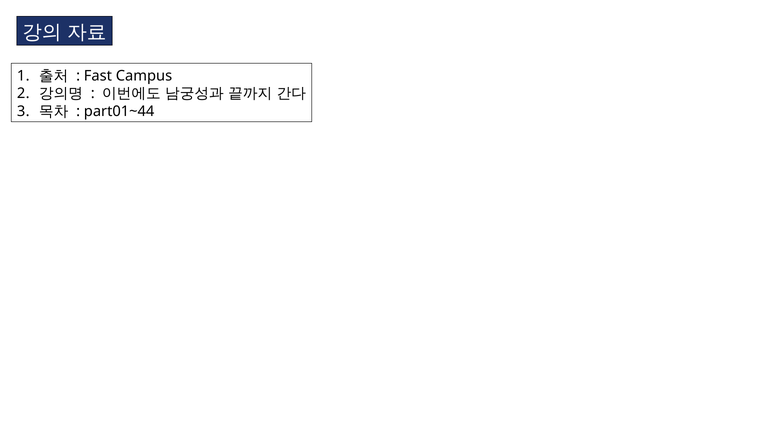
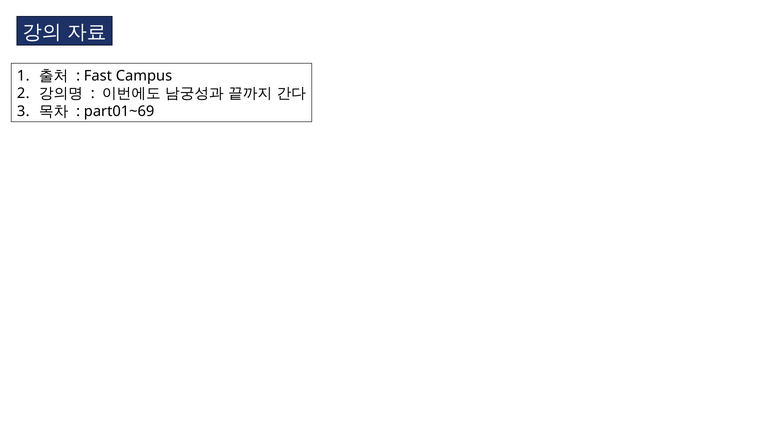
part01~44: part01~44 -> part01~69 (119, 111)
